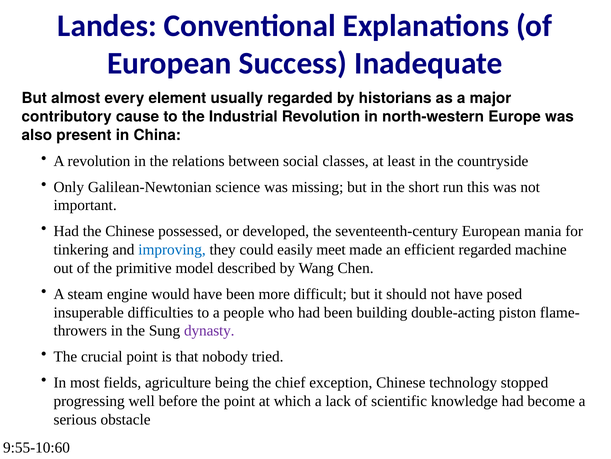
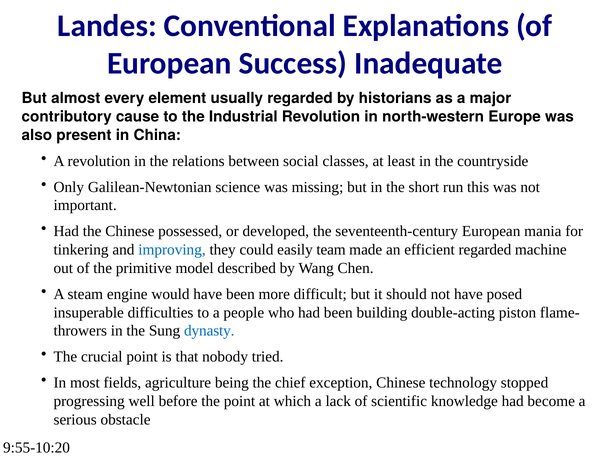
meet: meet -> team (331, 249)
dynasty colour: purple -> blue (209, 330)
9:55-10:60: 9:55-10:60 -> 9:55-10:20 (37, 447)
